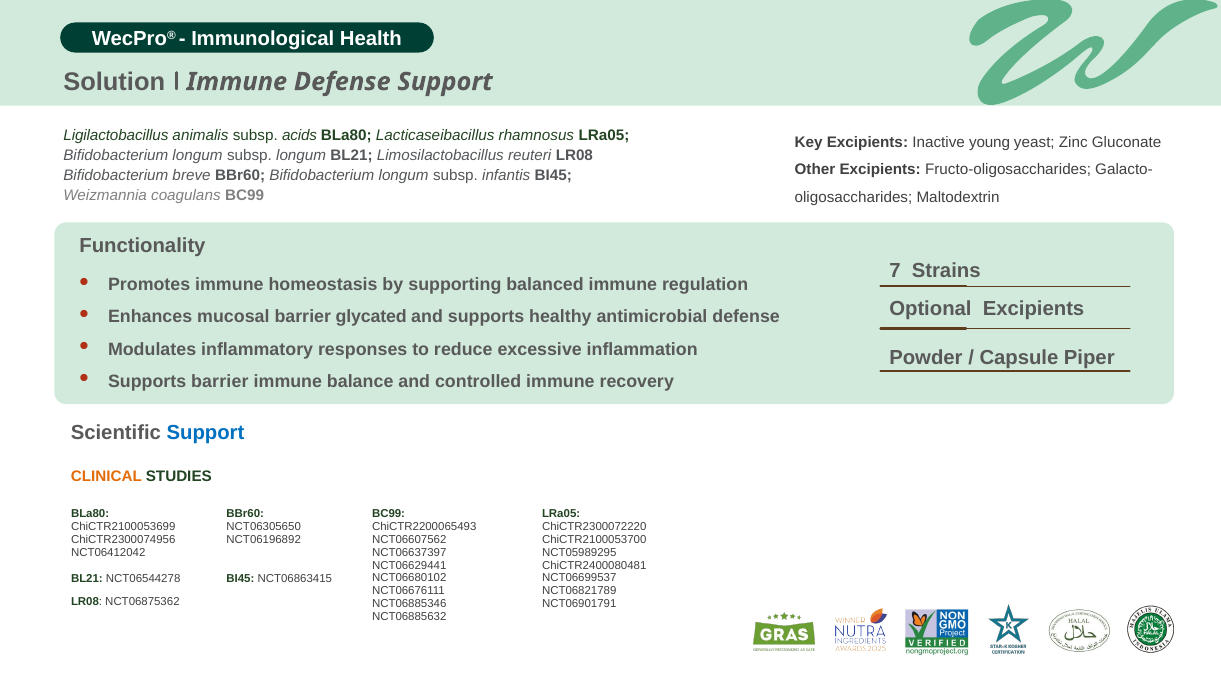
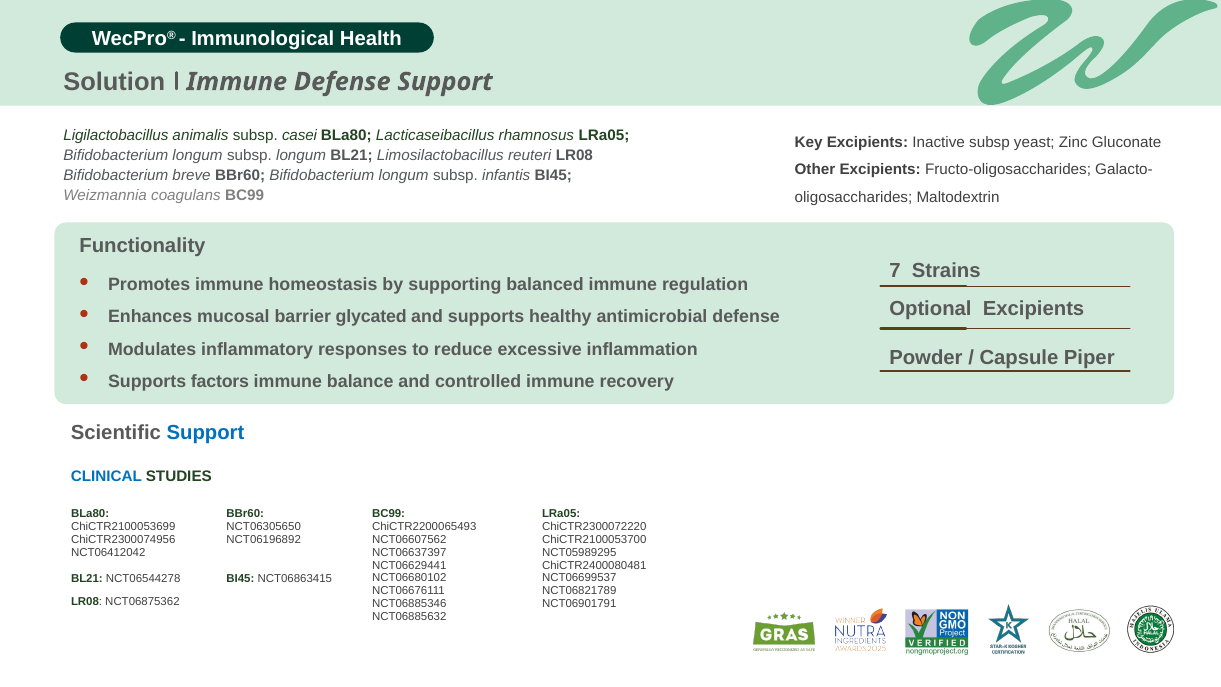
acids: acids -> casei (300, 135)
Inactive young: young -> subsp (990, 142)
Supports barrier: barrier -> factors (220, 381)
CLINICAL colour: orange -> blue (106, 476)
